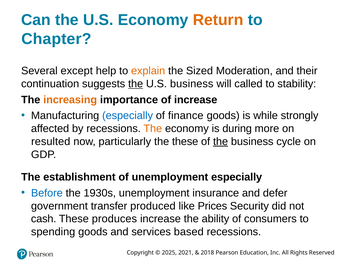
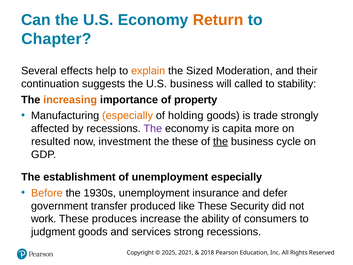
except: except -> effects (77, 71)
the underline: present -> none (136, 84)
of increase: increase -> property (196, 100)
especially colour: blue -> orange (128, 116)
finance: finance -> holding (186, 116)
while: while -> trade (266, 116)
The colour: orange -> purple (153, 128)
during: during -> capita (237, 128)
particularly: particularly -> investment (125, 141)
Before colour: blue -> orange (47, 193)
like Prices: Prices -> These (212, 206)
cash: cash -> work (44, 219)
spending: spending -> judgment (53, 232)
based: based -> strong (189, 232)
